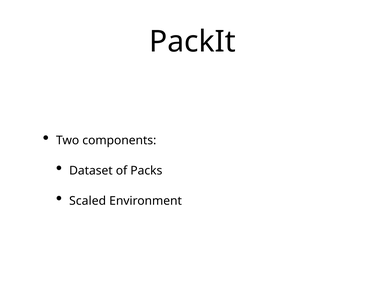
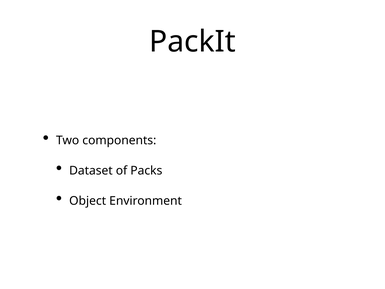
Scaled: Scaled -> Object (88, 201)
